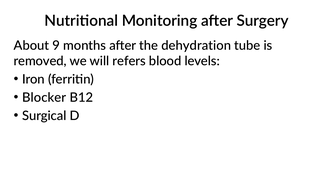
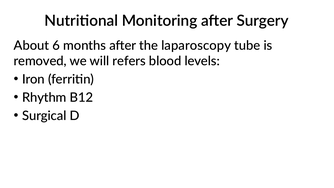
9: 9 -> 6 (56, 45)
dehydration: dehydration -> laparoscopy (196, 45)
Blocker: Blocker -> Rhythm (44, 97)
